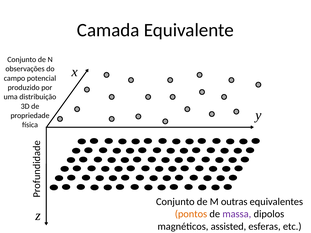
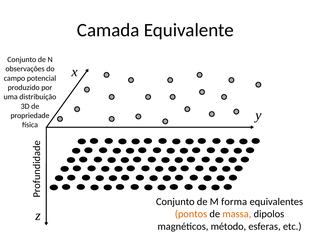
outras: outras -> forma (234, 202)
massa colour: purple -> orange (237, 214)
assisted: assisted -> método (228, 227)
